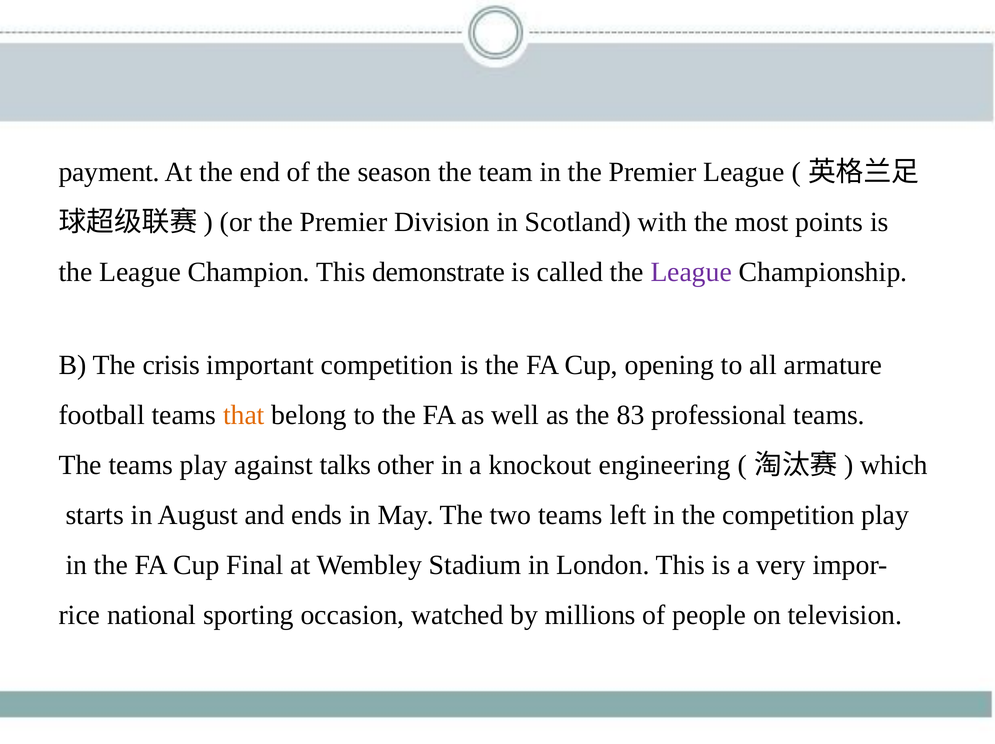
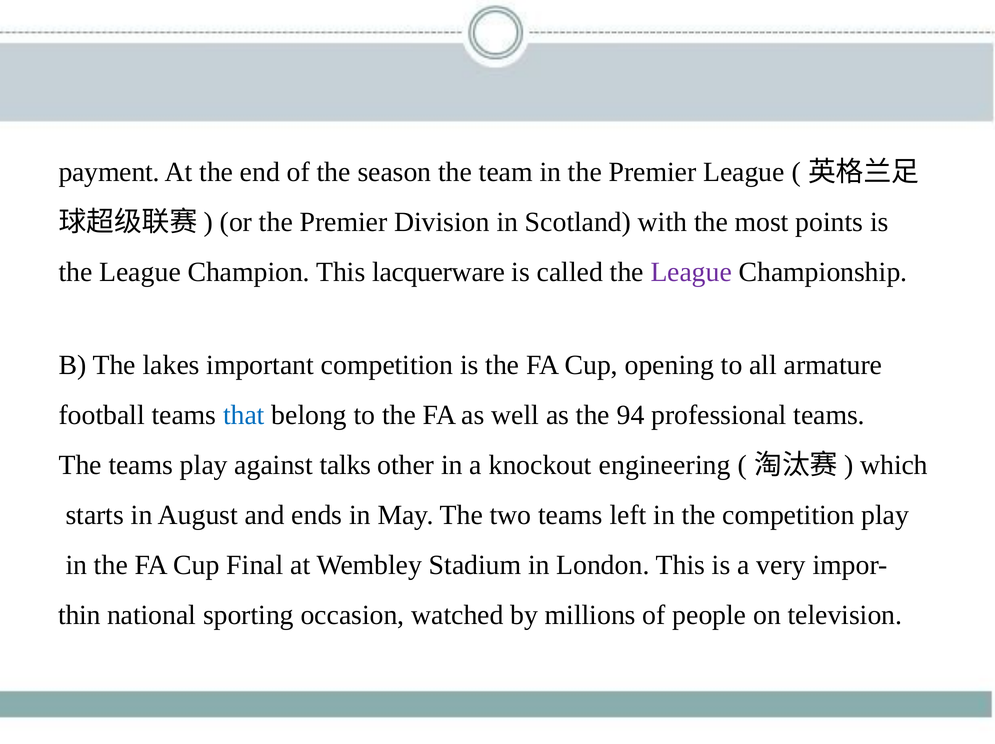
demonstrate: demonstrate -> lacquerware (439, 272)
crisis: crisis -> lakes (171, 365)
that colour: orange -> blue (244, 415)
83: 83 -> 94 (631, 415)
rice: rice -> thin (80, 615)
